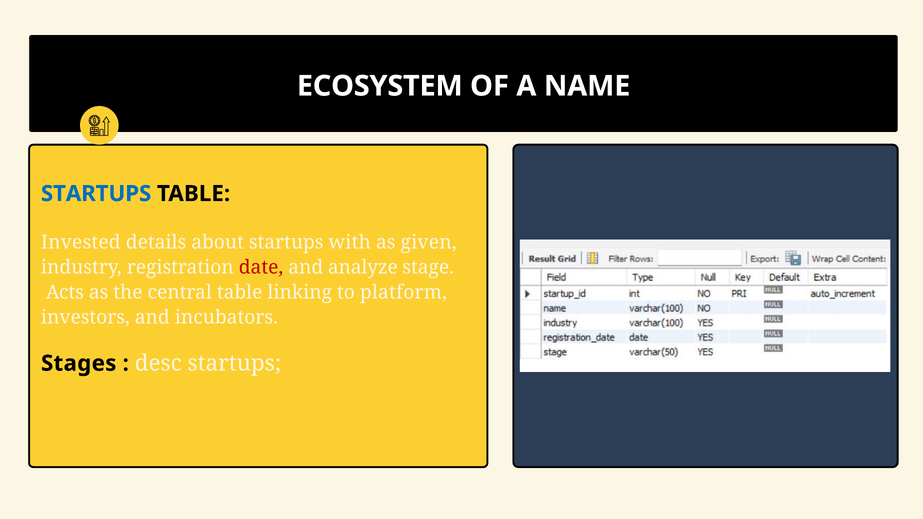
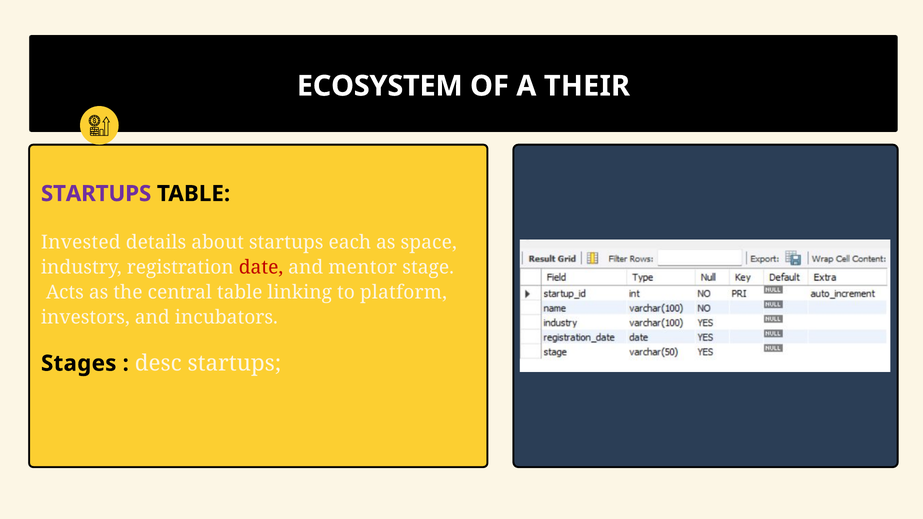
NAME: NAME -> THEIR (587, 86)
STARTUPS colour: blue -> purple (96, 194)
with: with -> each (350, 242)
given: given -> space (429, 242)
analyze: analyze -> mentor (363, 267)
